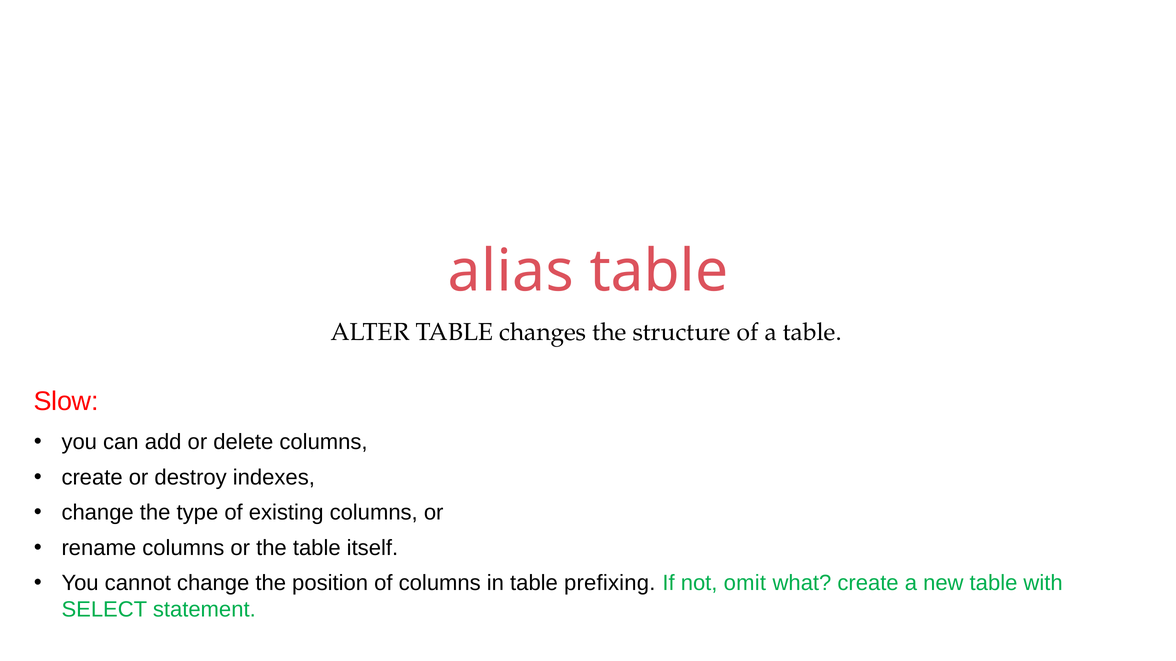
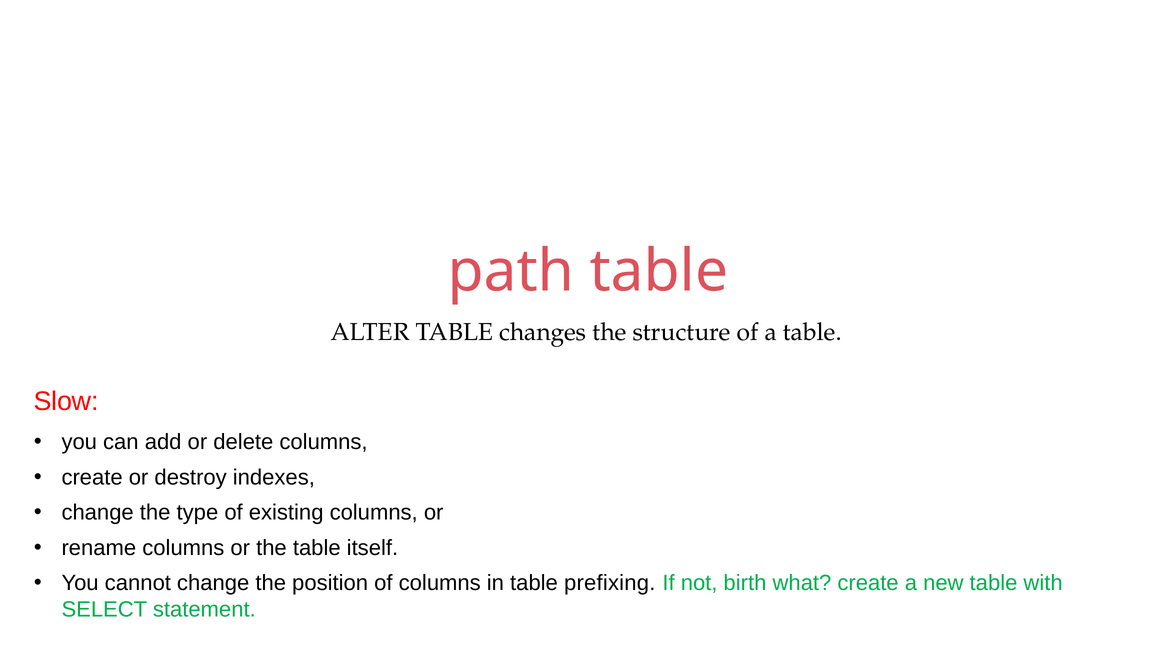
alias: alias -> path (511, 272)
omit: omit -> birth (745, 584)
